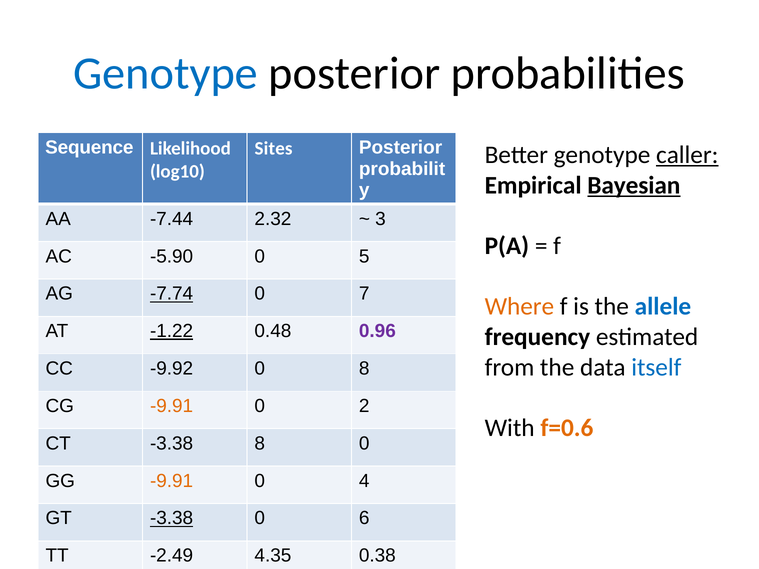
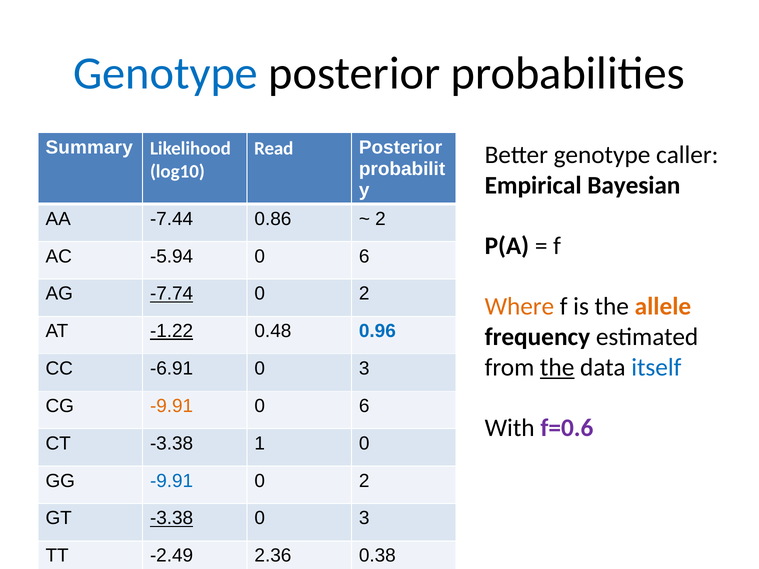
Sequence: Sequence -> Summary (89, 148)
Sites: Sites -> Read (274, 148)
caller underline: present -> none (687, 155)
Bayesian underline: present -> none (634, 185)
2.32: 2.32 -> 0.86 (273, 219)
3: 3 -> 2 (381, 219)
-5.90: -5.90 -> -5.94 (172, 256)
5: 5 -> 6 (364, 256)
7: 7 -> 2 (364, 294)
allele colour: blue -> orange (663, 307)
0.96 colour: purple -> blue (377, 331)
the underline: none -> present (557, 367)
-9.92: -9.92 -> -6.91 (172, 369)
8: 8 -> 3 (364, 369)
2: 2 -> 6 (364, 406)
f=0.6 colour: orange -> purple (567, 428)
-3.38 8: 8 -> 1 (260, 444)
-9.91 colour: orange -> blue (172, 481)
4: 4 -> 2 (364, 481)
6: 6 -> 3 (364, 518)
4.35: 4.35 -> 2.36 (273, 556)
